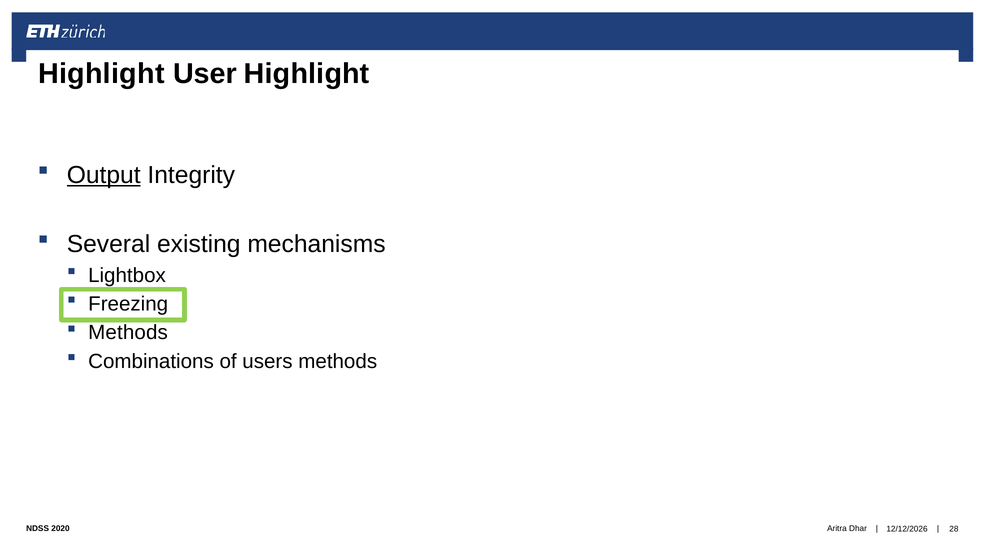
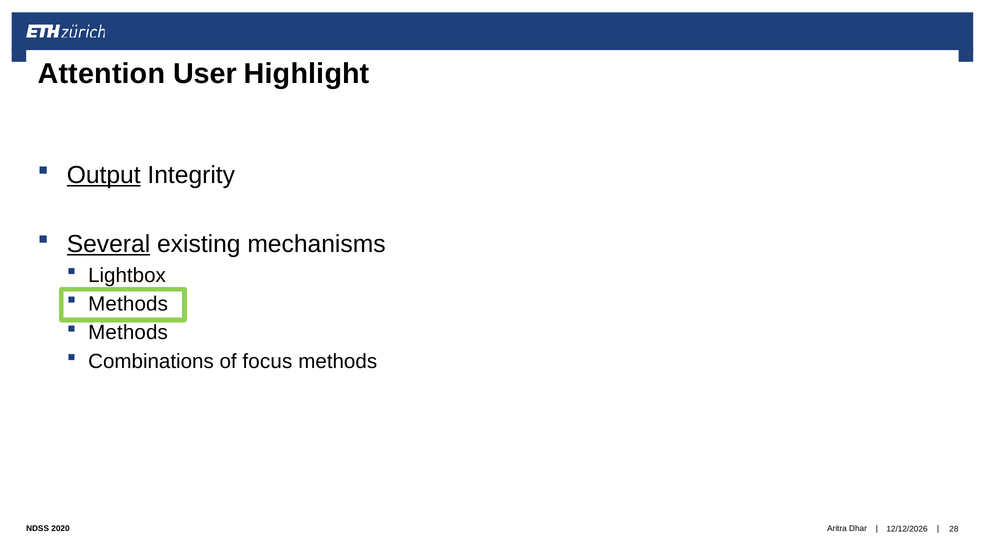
Highlight: Highlight -> Attention (101, 74)
Several underline: none -> present (109, 244)
Freezing: Freezing -> Methods (128, 304)
users: users -> focus (267, 362)
